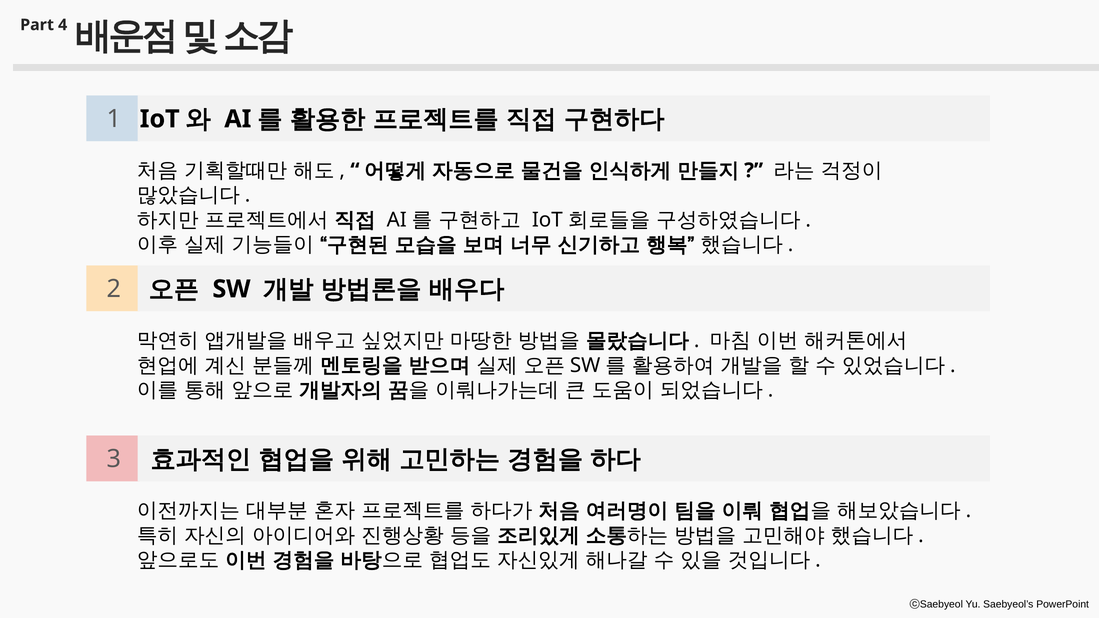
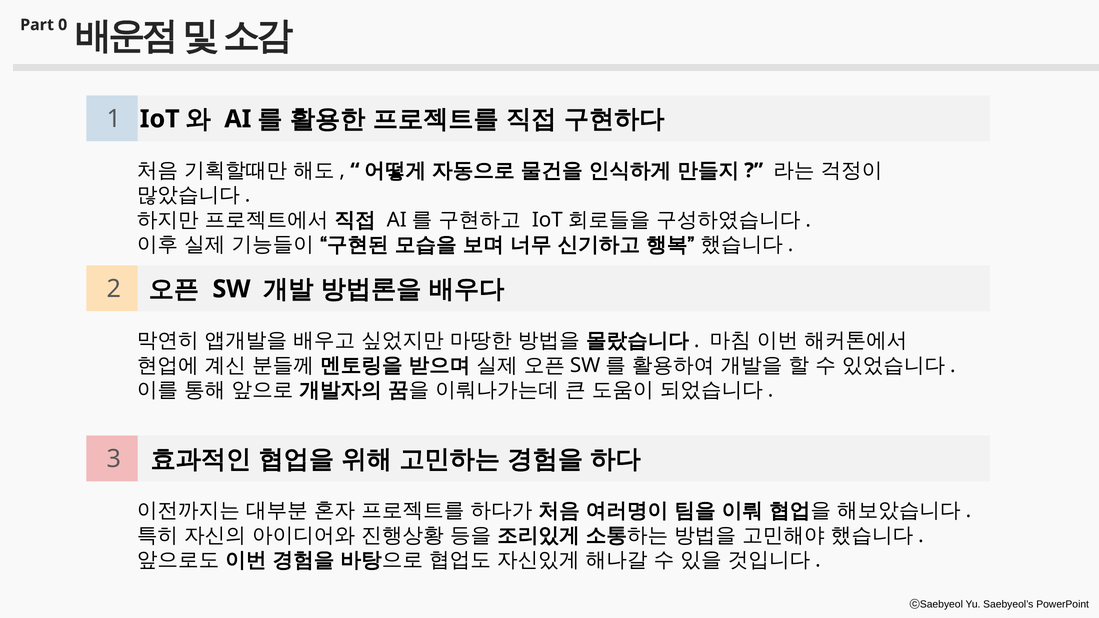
4: 4 -> 0 (63, 25)
